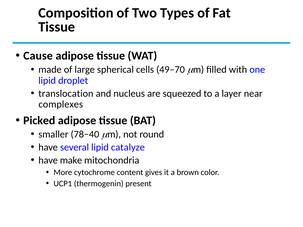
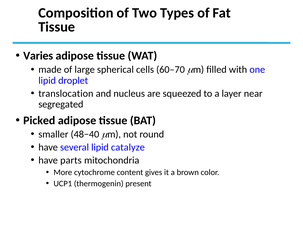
Cause: Cause -> Varies (38, 56)
49–70: 49–70 -> 60–70 (171, 70)
complexes: complexes -> segregated (61, 105)
78−40: 78−40 -> 48−40 (85, 134)
make: make -> parts (71, 160)
